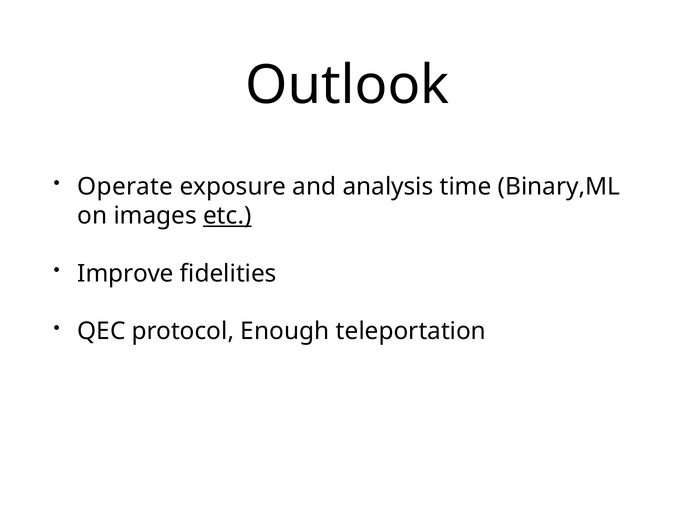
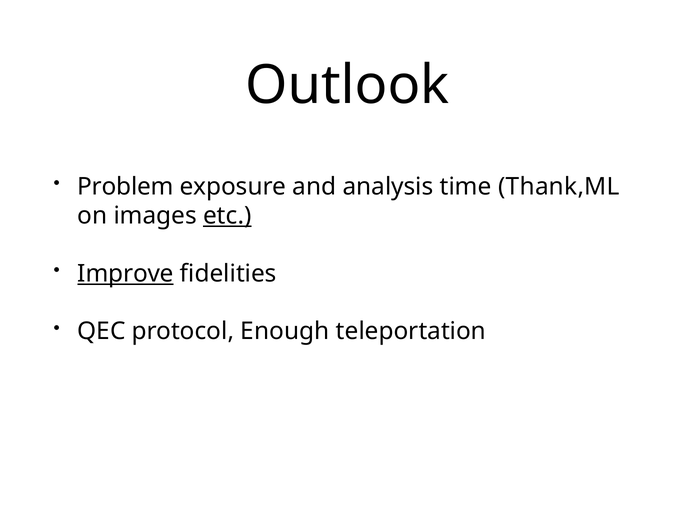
Operate: Operate -> Problem (126, 187)
Binary,ML: Binary,ML -> Thank,ML (559, 187)
Improve underline: none -> present (126, 274)
